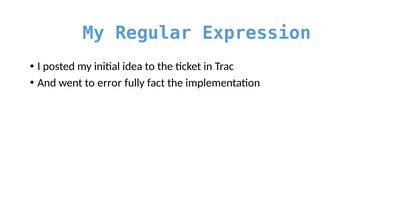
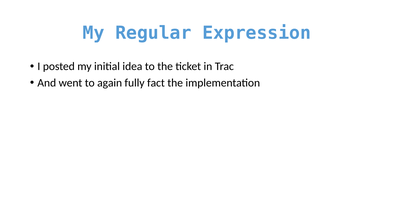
error: error -> again (110, 83)
